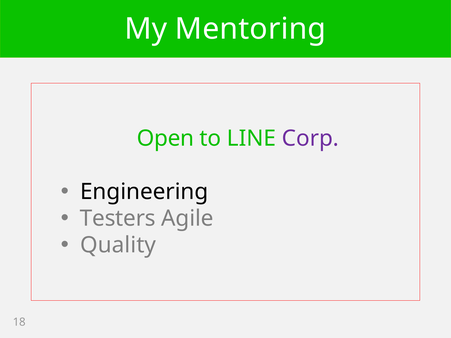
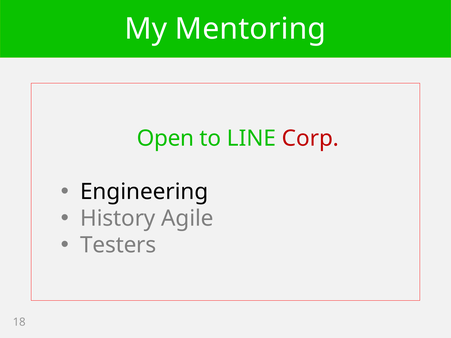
Corp colour: purple -> red (311, 138)
Testers: Testers -> History (118, 219)
Quality: Quality -> Testers (118, 245)
